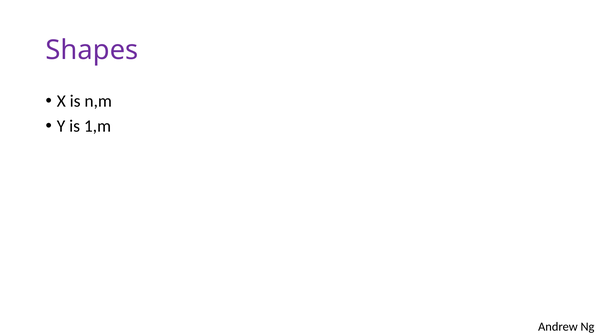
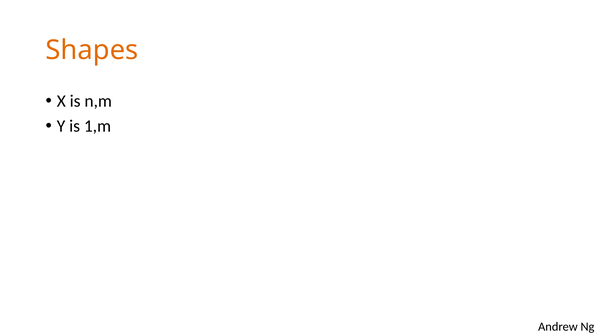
Shapes colour: purple -> orange (92, 50)
